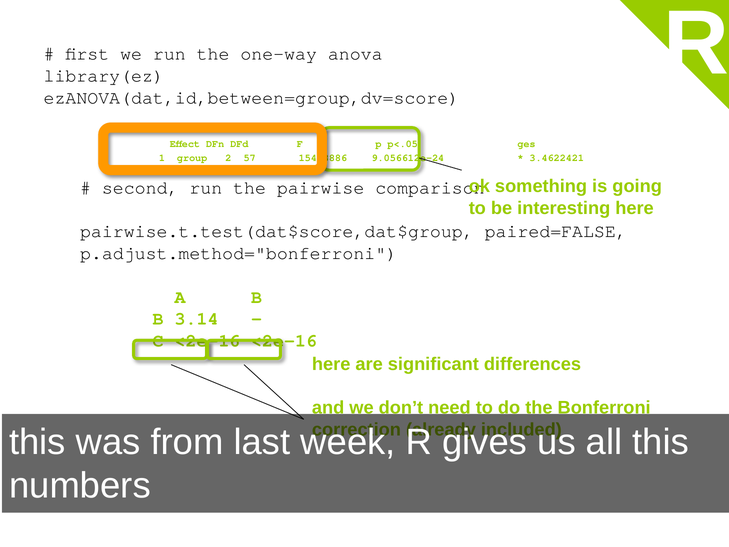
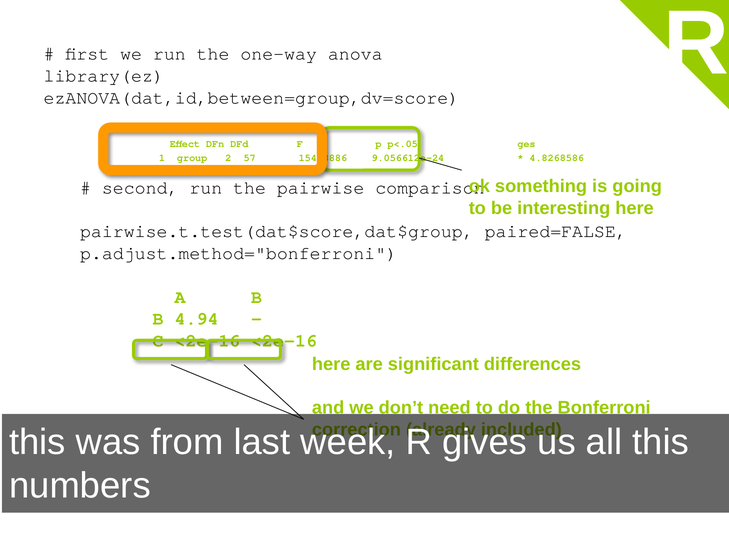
3.4622421: 3.4622421 -> 4.8268586 (557, 158)
3.14: 3.14 -> 4.94 (197, 319)
